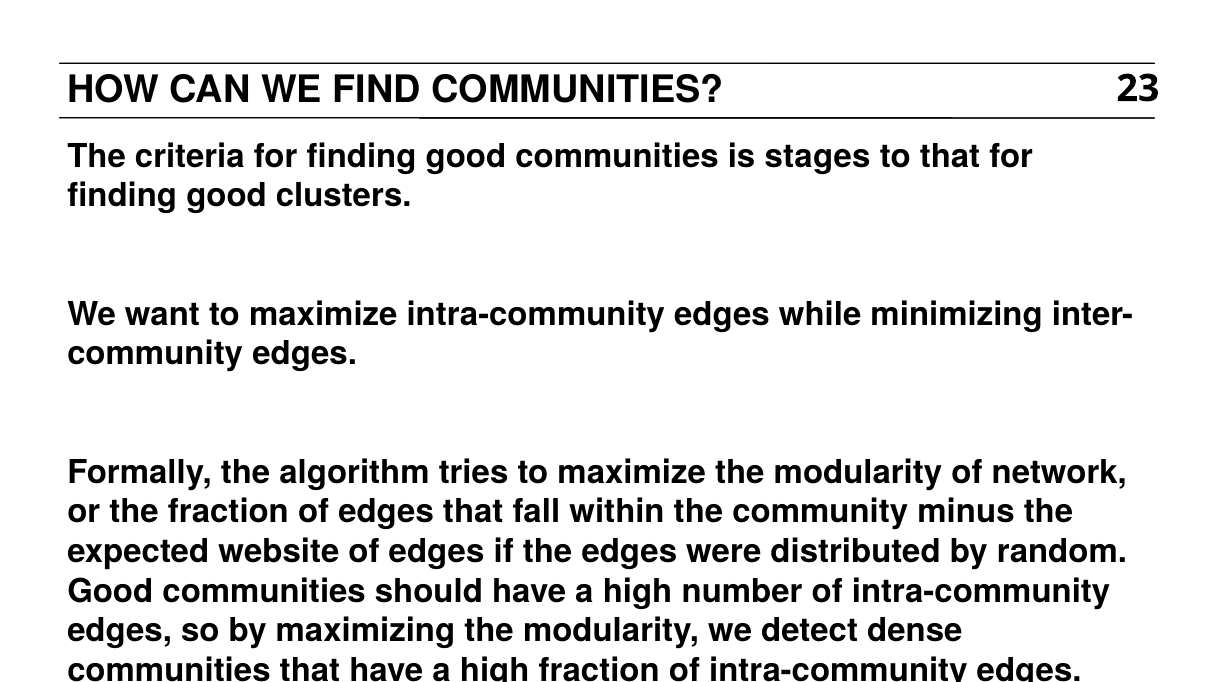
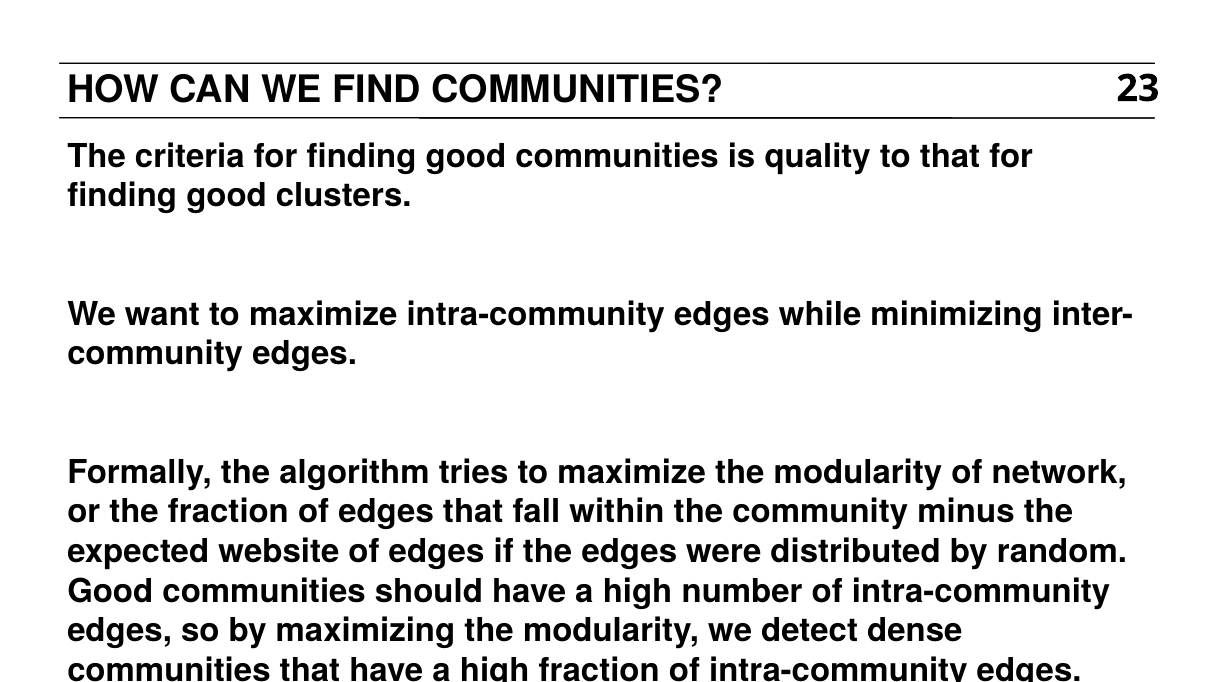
stages: stages -> quality (818, 156)
